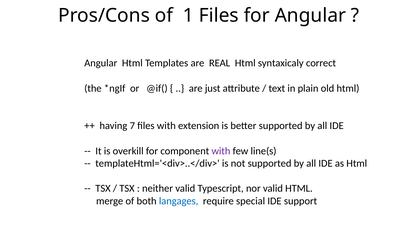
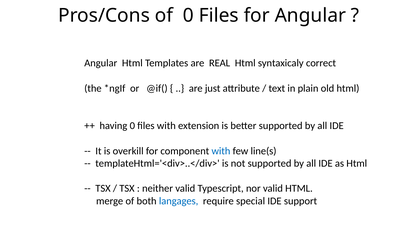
of 1: 1 -> 0 (188, 16)
having 7: 7 -> 0 (132, 126)
with colour: purple -> blue (221, 151)
